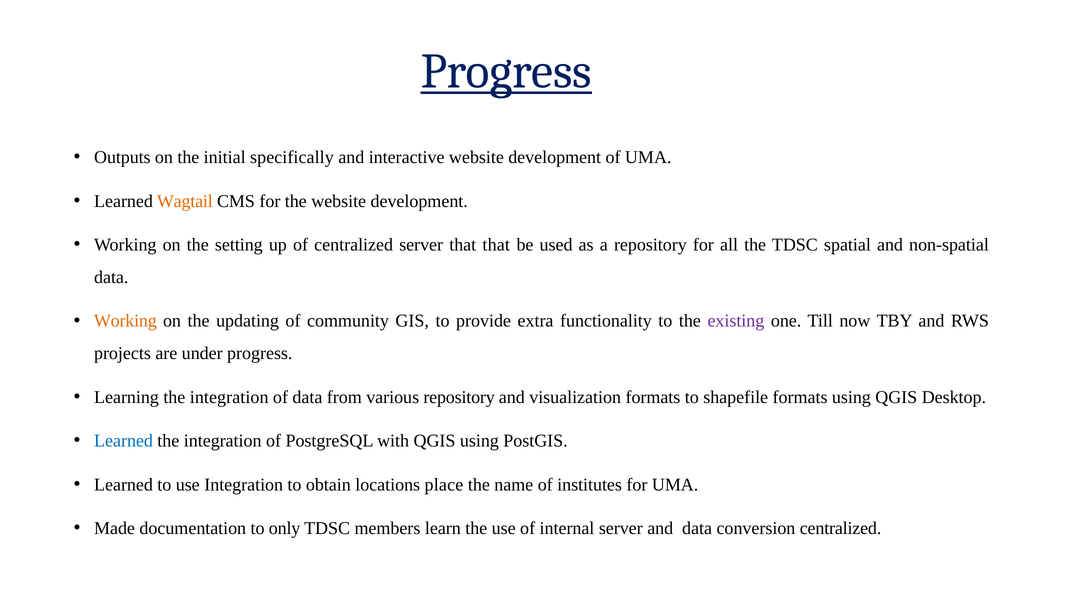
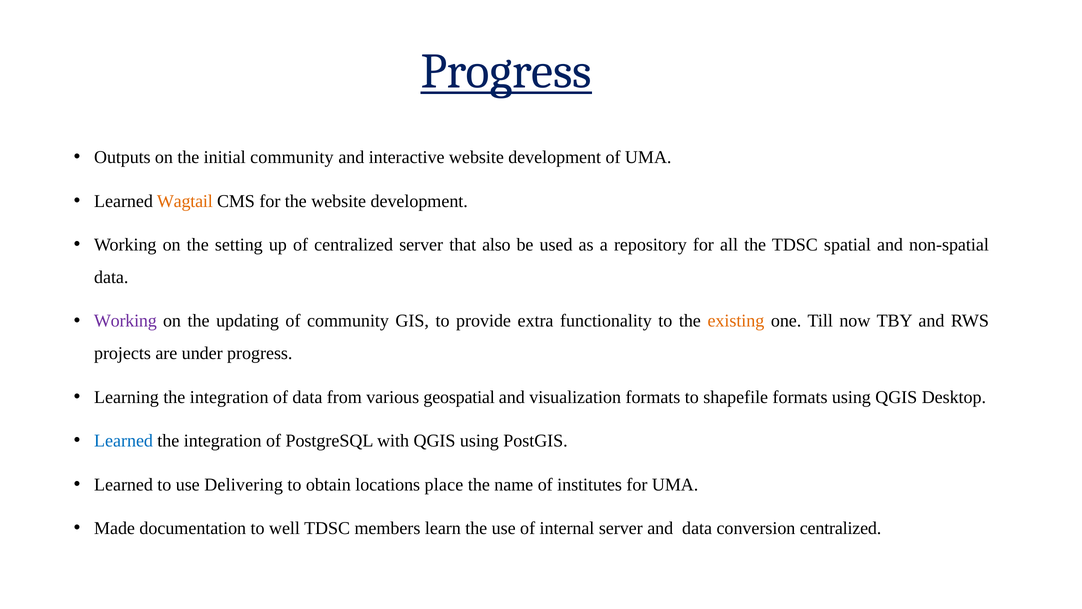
initial specifically: specifically -> community (292, 157)
that that: that -> also (496, 245)
Working colour: orange -> purple (125, 321)
existing colour: purple -> orange (736, 321)
various repository: repository -> geospatial (459, 397)
use Integration: Integration -> Delivering (244, 484)
only: only -> well (285, 528)
